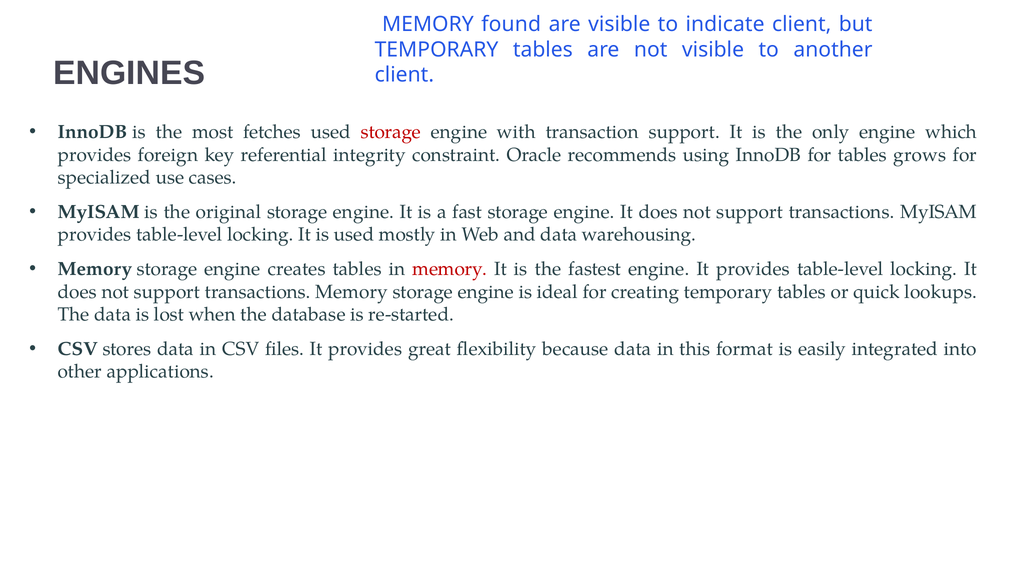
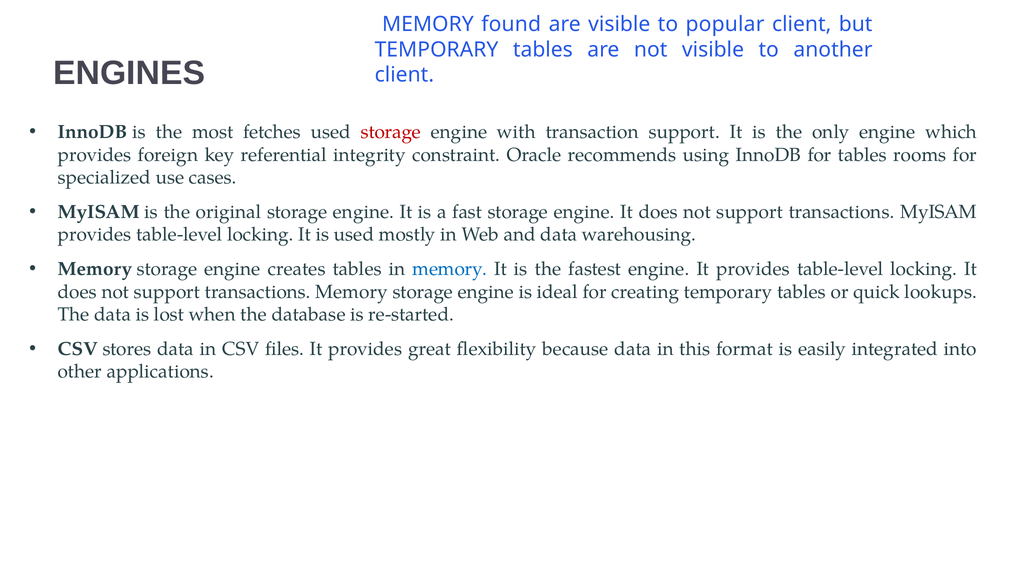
indicate: indicate -> popular (725, 24)
grows: grows -> rooms (920, 155)
memory colour: red -> blue (450, 269)
